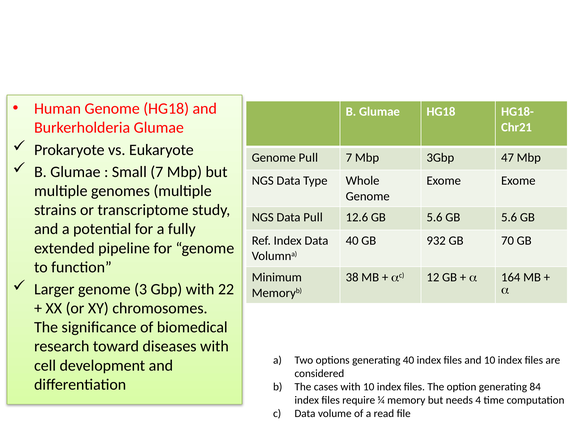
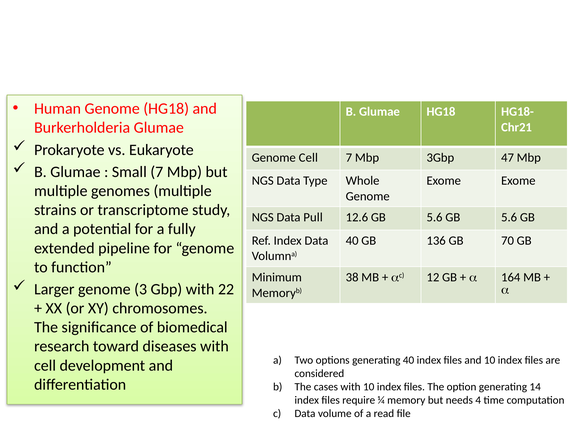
Genome Pull: Pull -> Cell (308, 158)
932: 932 -> 136 (436, 241)
84: 84 -> 14 (535, 387)
